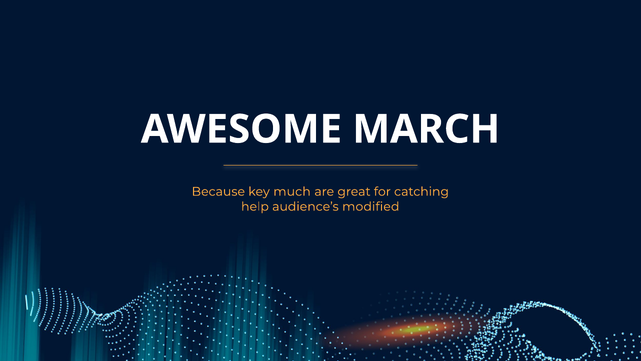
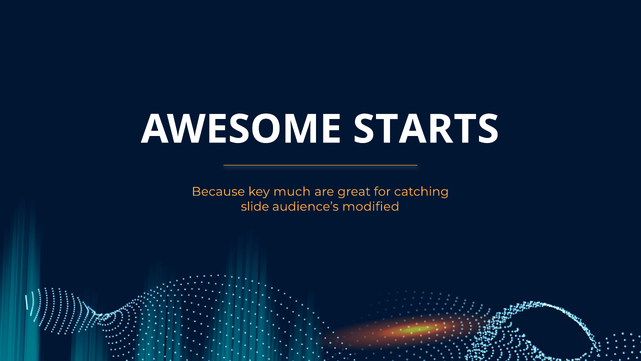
MARCH: MARCH -> STARTS (426, 129)
help: help -> slide (255, 206)
